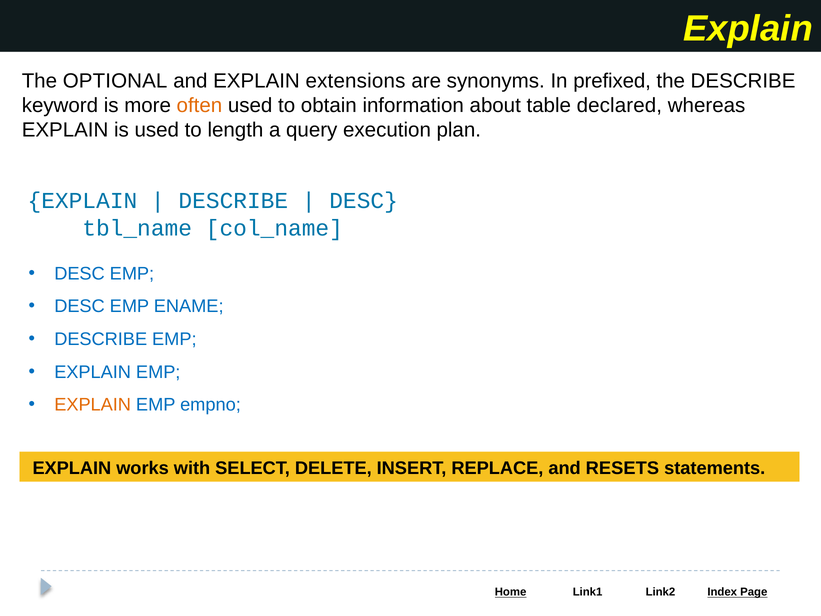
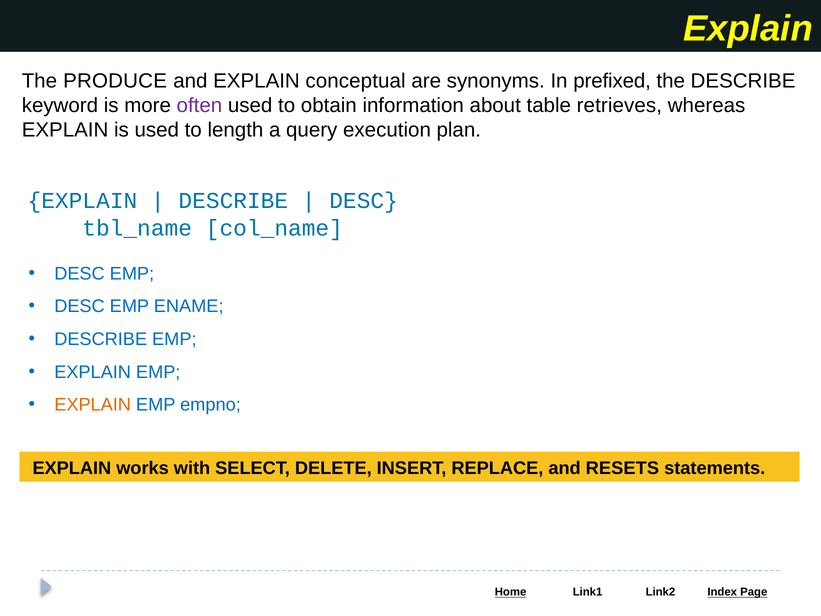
OPTIONAL: OPTIONAL -> PRODUCE (115, 81)
extensions: extensions -> conceptual (356, 81)
often colour: orange -> purple (199, 106)
declared: declared -> retrieves (619, 106)
